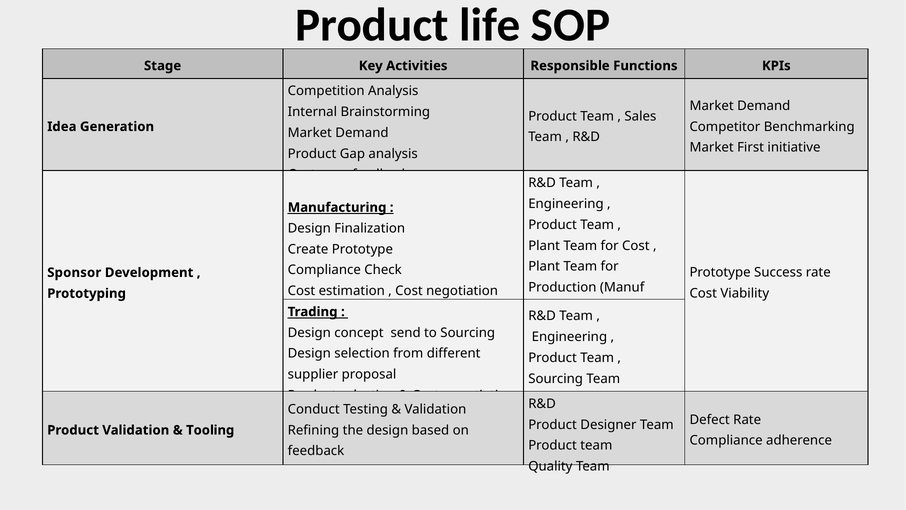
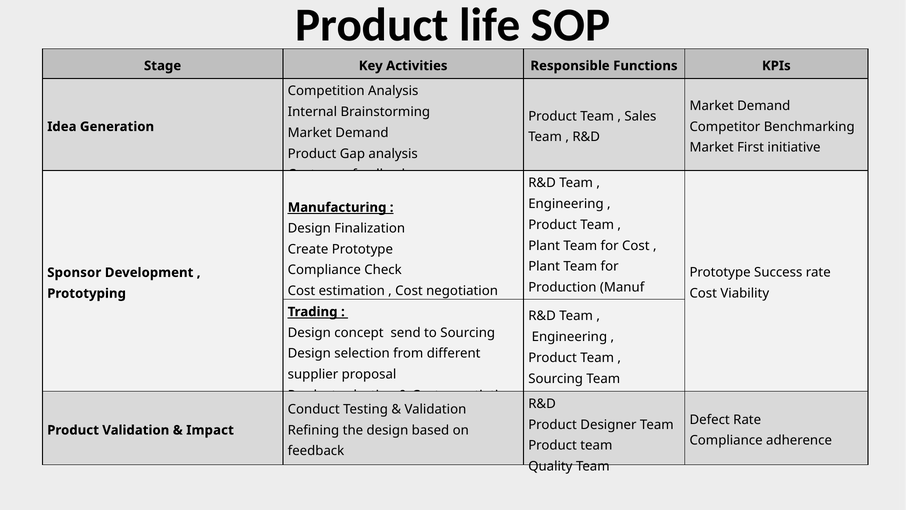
Tooling: Tooling -> Impact (210, 430)
